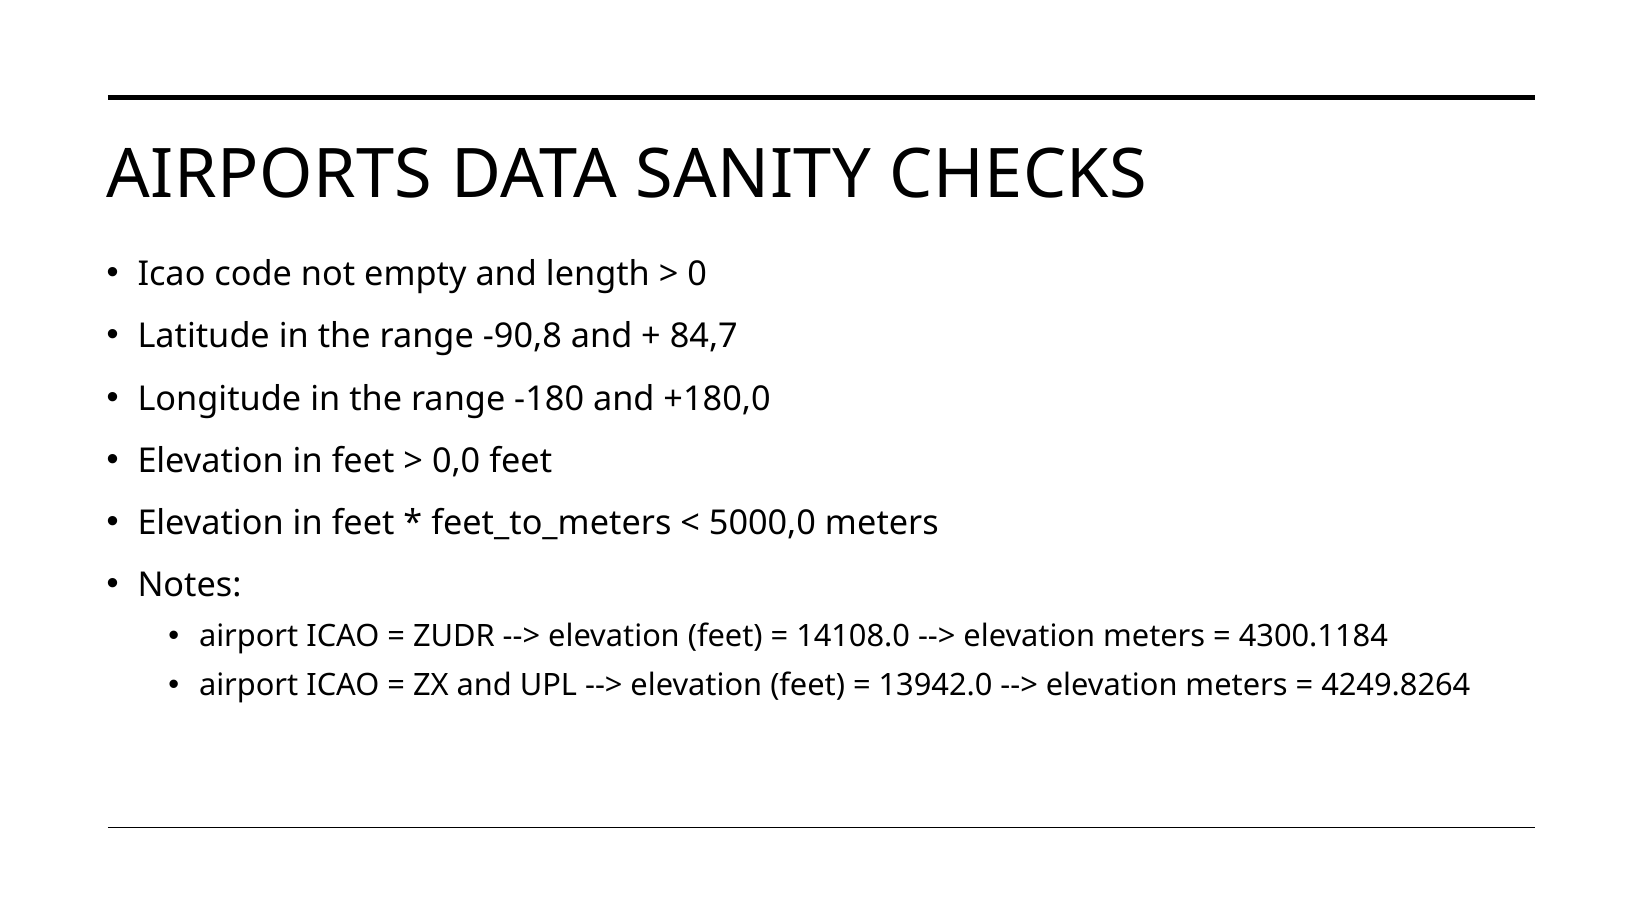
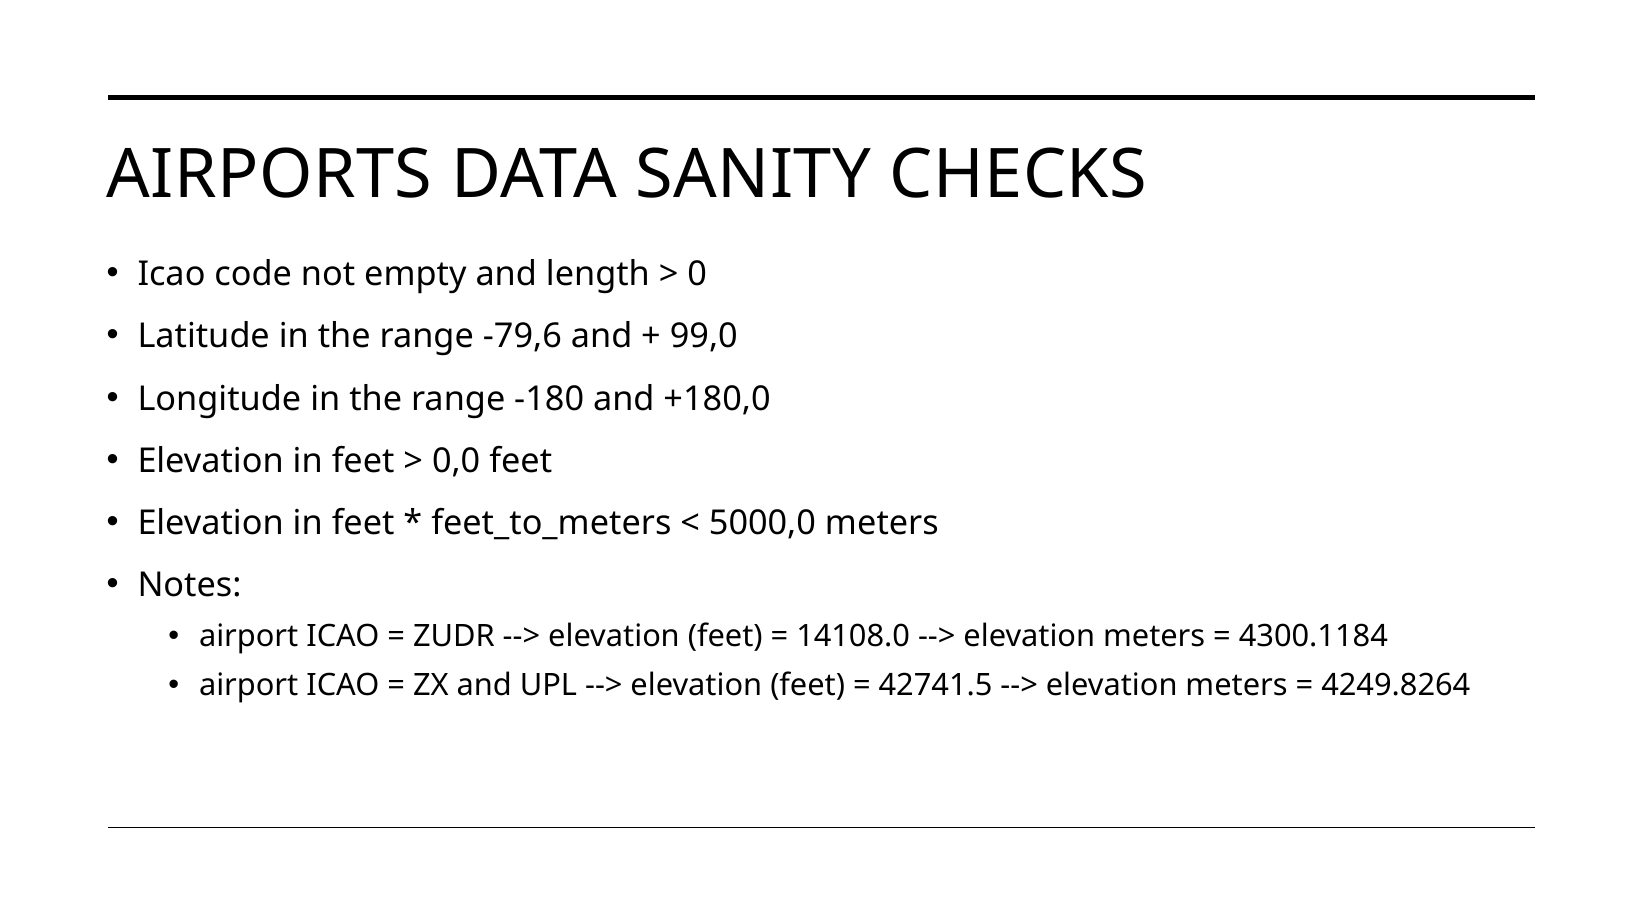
-90,8: -90,8 -> -79,6 (522, 337)
84,7: 84,7 -> 99,0 (704, 337)
13942.0: 13942.0 -> 42741.5 (936, 686)
